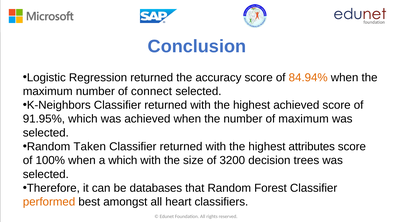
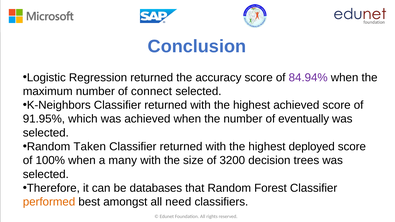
84.94% colour: orange -> purple (308, 78)
of maximum: maximum -> eventually (304, 119)
attributes: attributes -> deployed (312, 147)
a which: which -> many (123, 161)
heart: heart -> need (178, 202)
